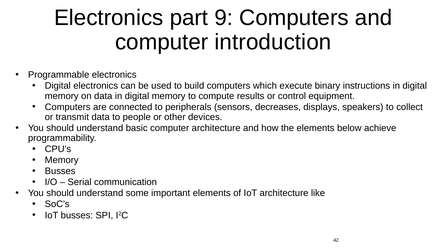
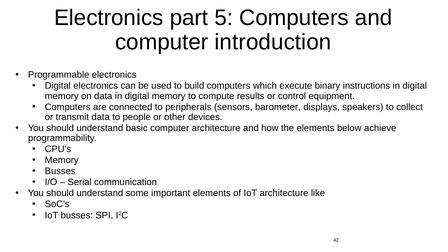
9: 9 -> 5 (224, 18)
decreases: decreases -> barometer (278, 107)
